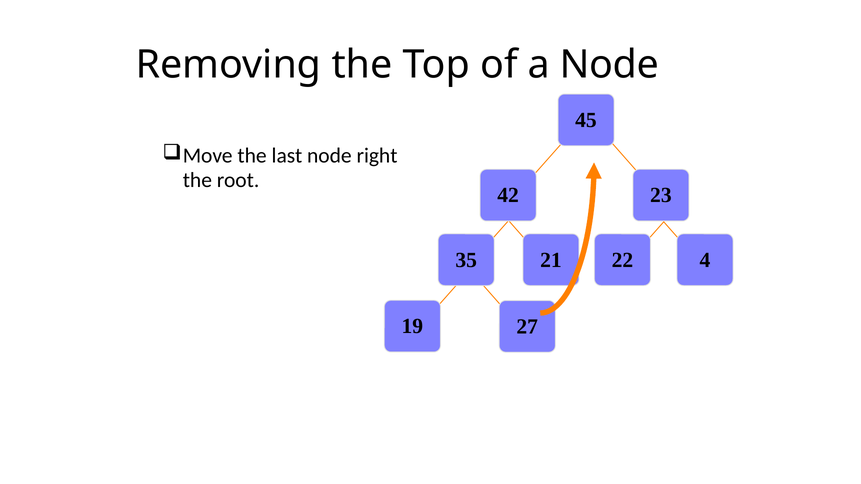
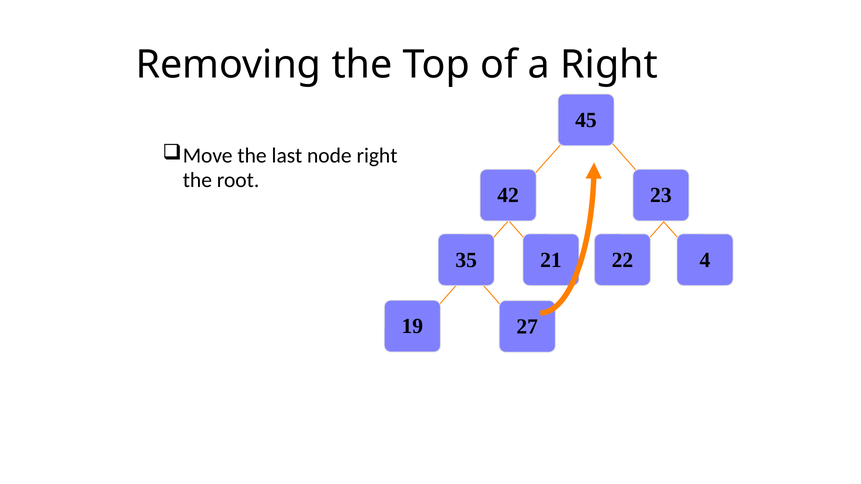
a Node: Node -> Right (609, 65)
